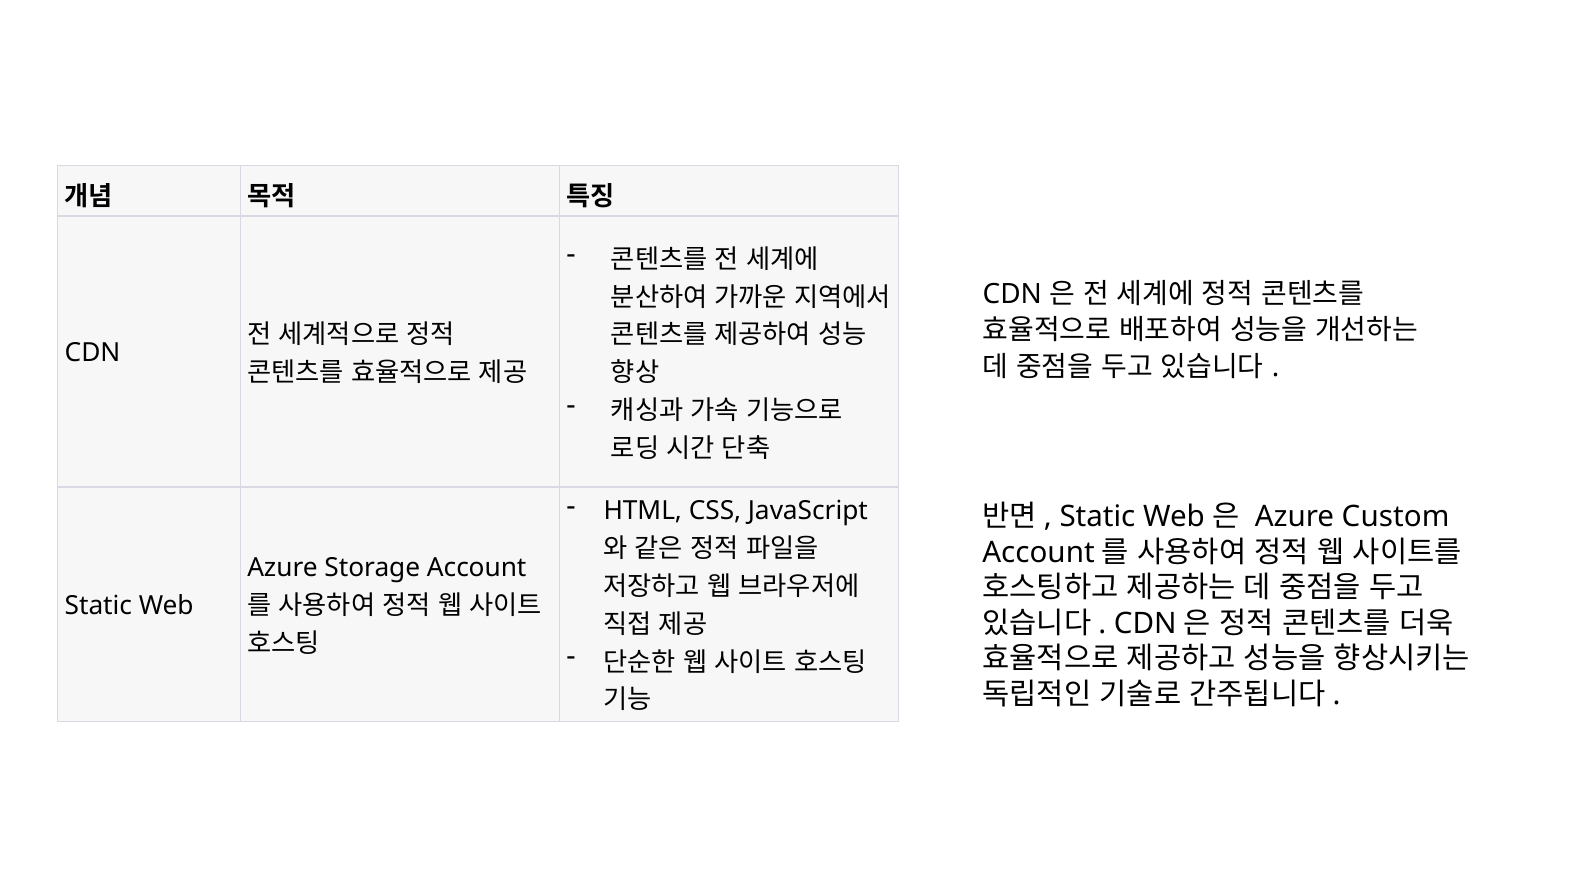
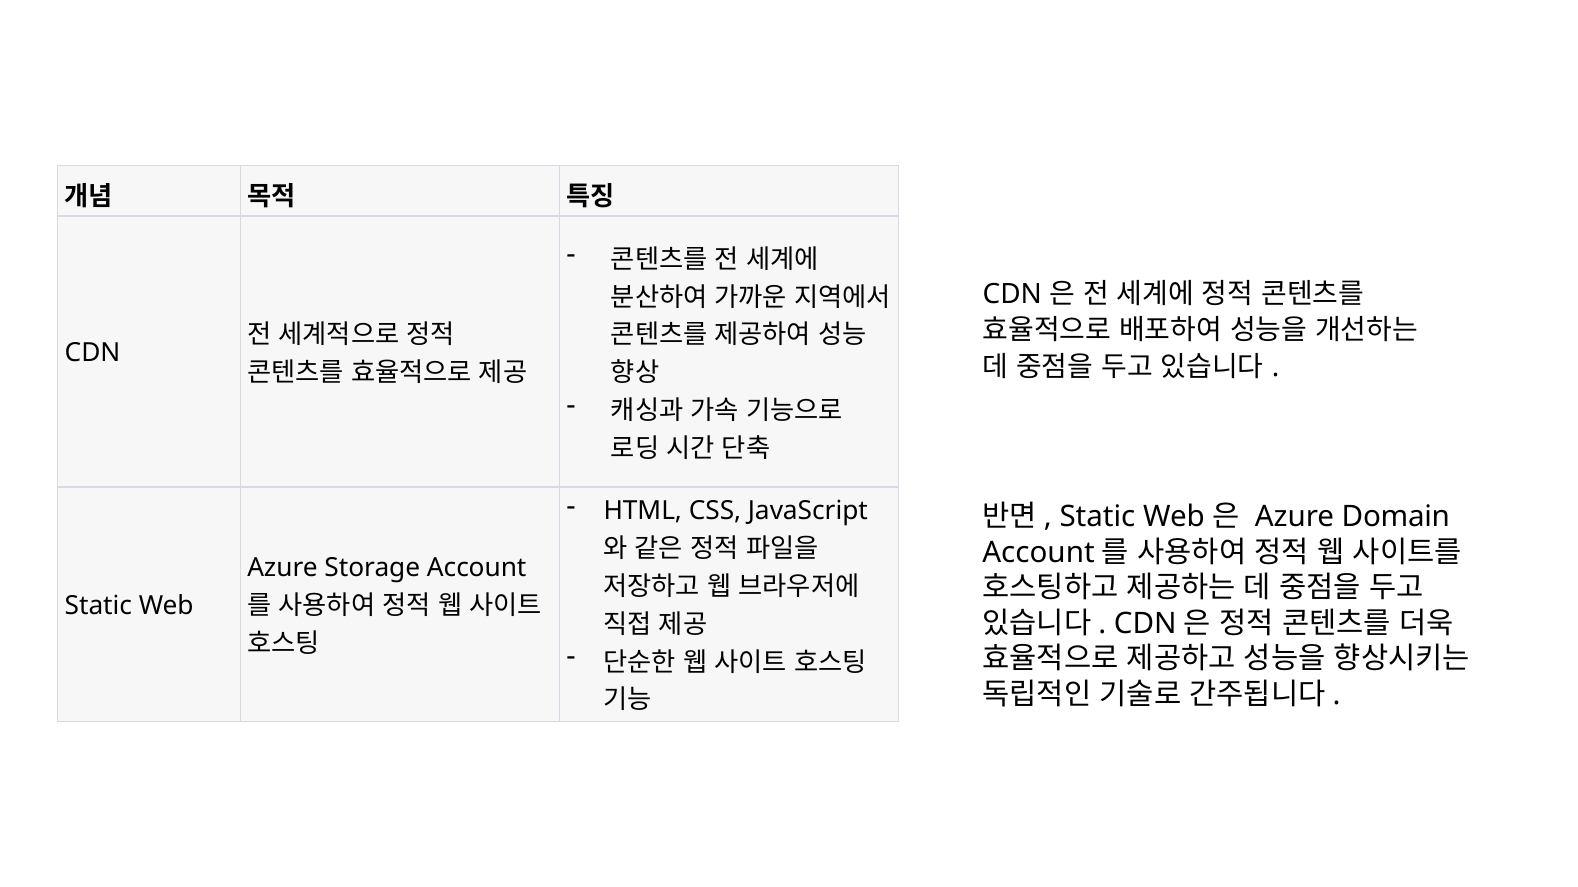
Custom: Custom -> Domain (1396, 517)
